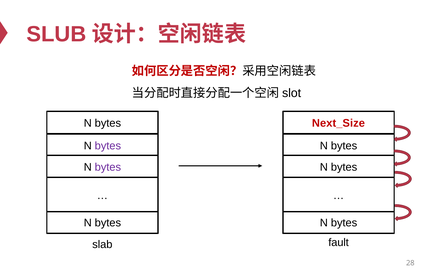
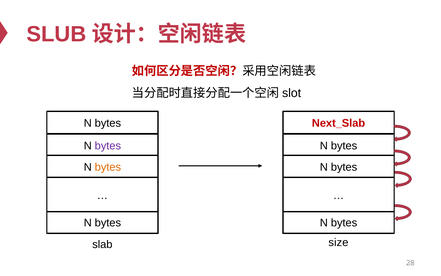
Next_Size: Next_Size -> Next_Slab (339, 123)
bytes colour: purple -> orange (108, 167)
fault: fault -> size (338, 242)
